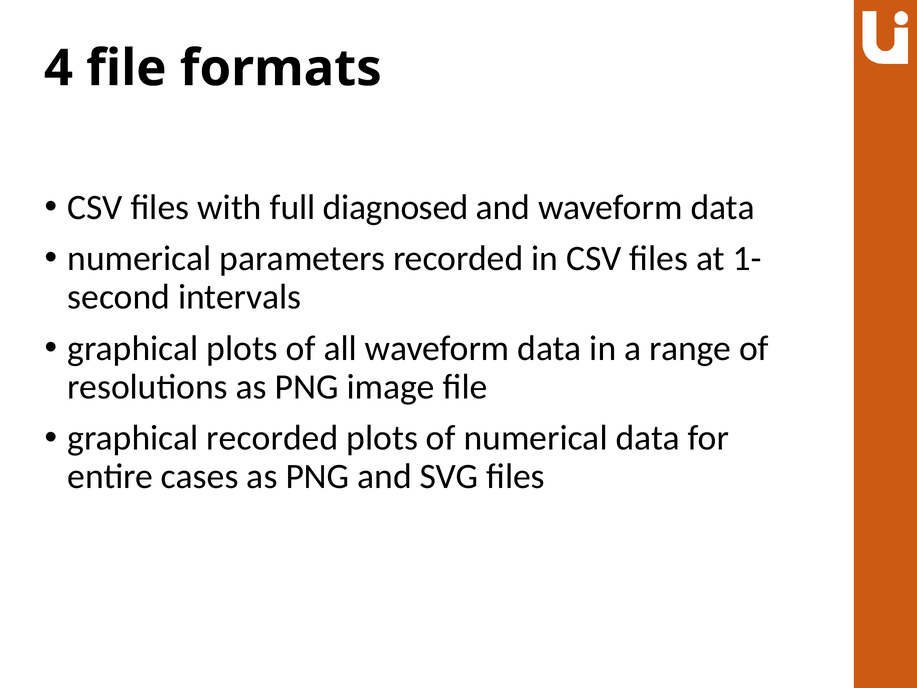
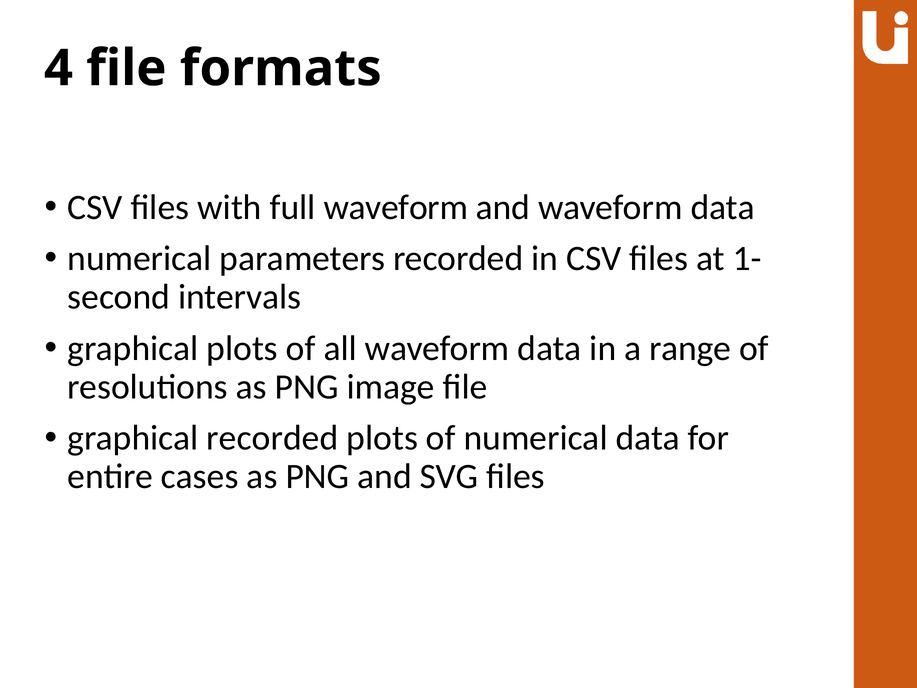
full diagnosed: diagnosed -> waveform (396, 207)
